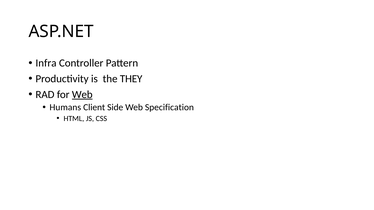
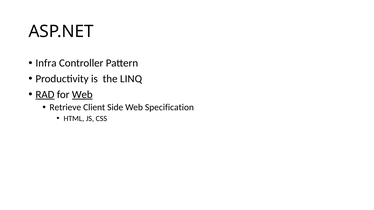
THEY: THEY -> LINQ (131, 79)
RAD underline: none -> present (45, 95)
Humans: Humans -> Retrieve (65, 107)
